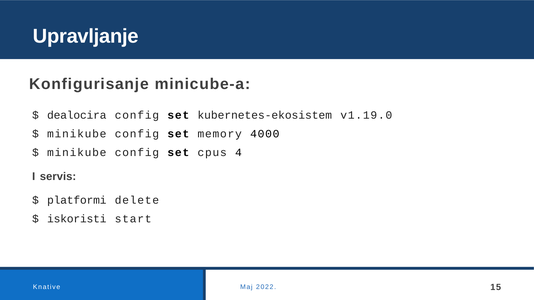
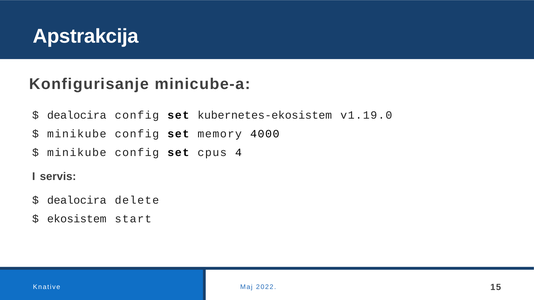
Upravljanje: Upravljanje -> Apstrakcija (86, 36)
platformi: platformi -> dealocira (77, 200)
iskoristi: iskoristi -> ekosistem (77, 219)
